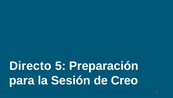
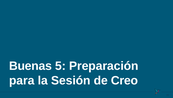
Directo: Directo -> Buenas (30, 65)
